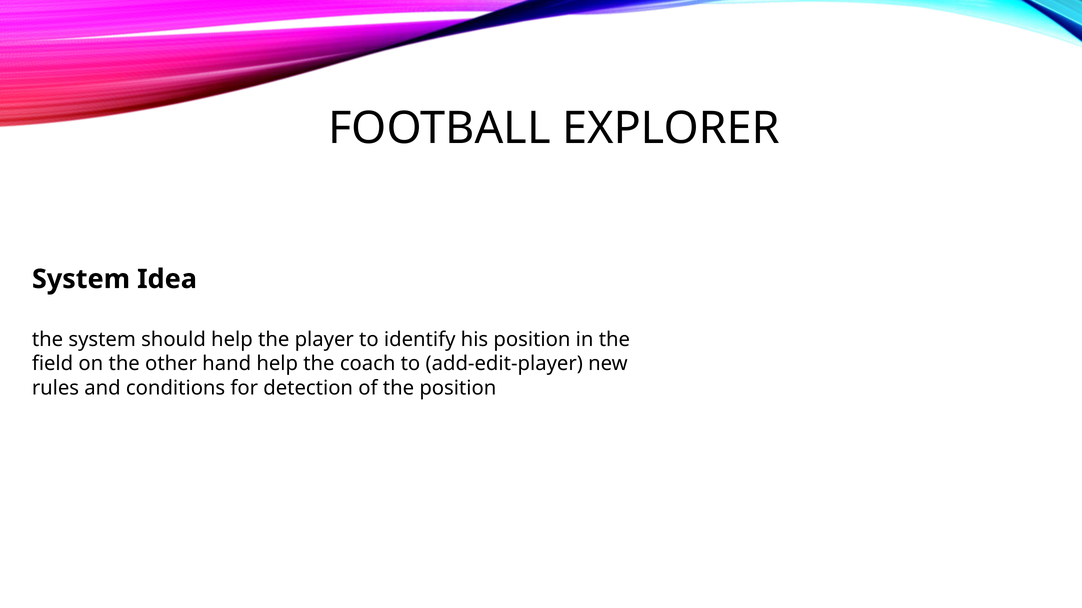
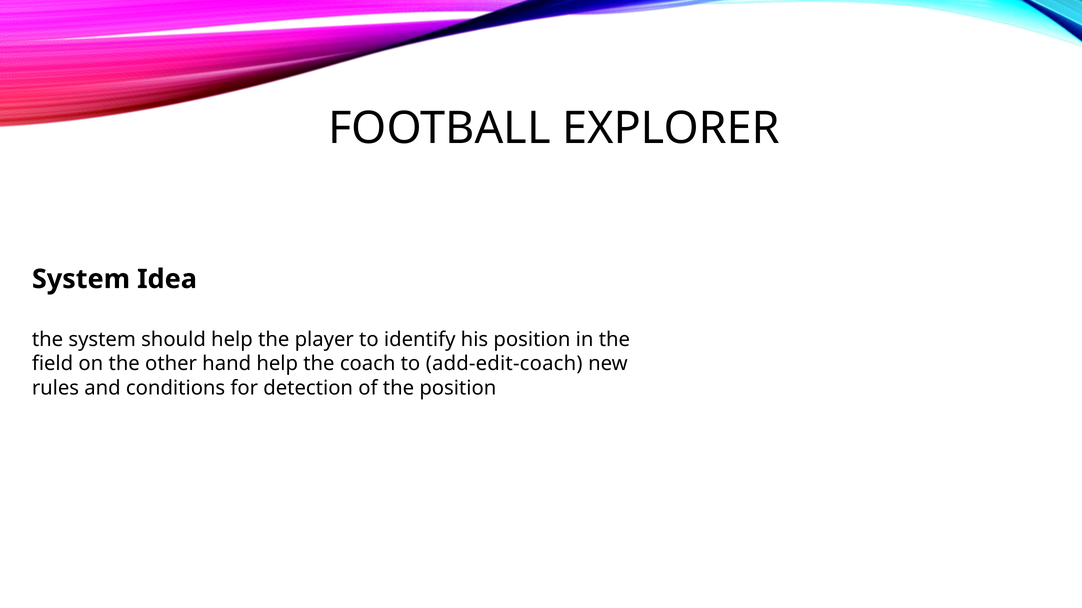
add-edit-player: add-edit-player -> add-edit-coach (504, 364)
